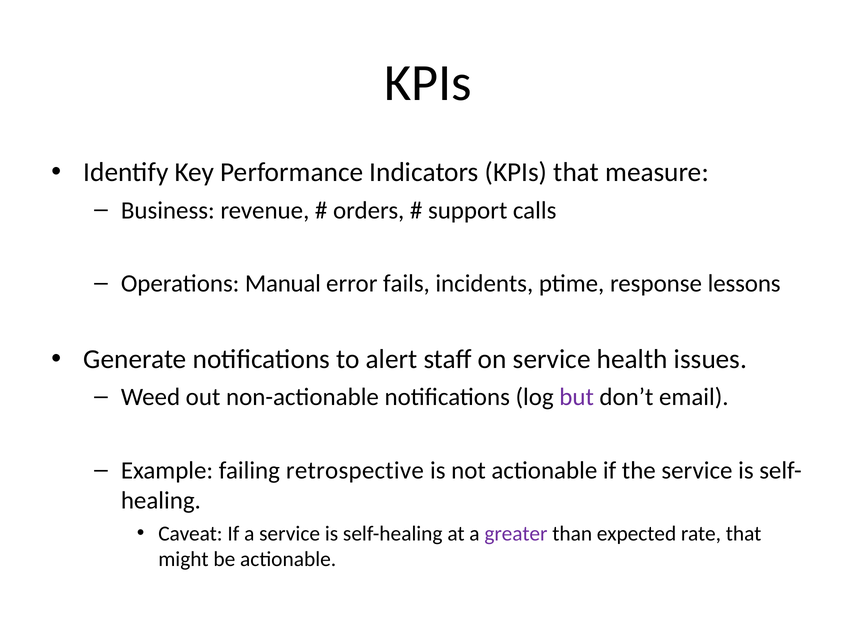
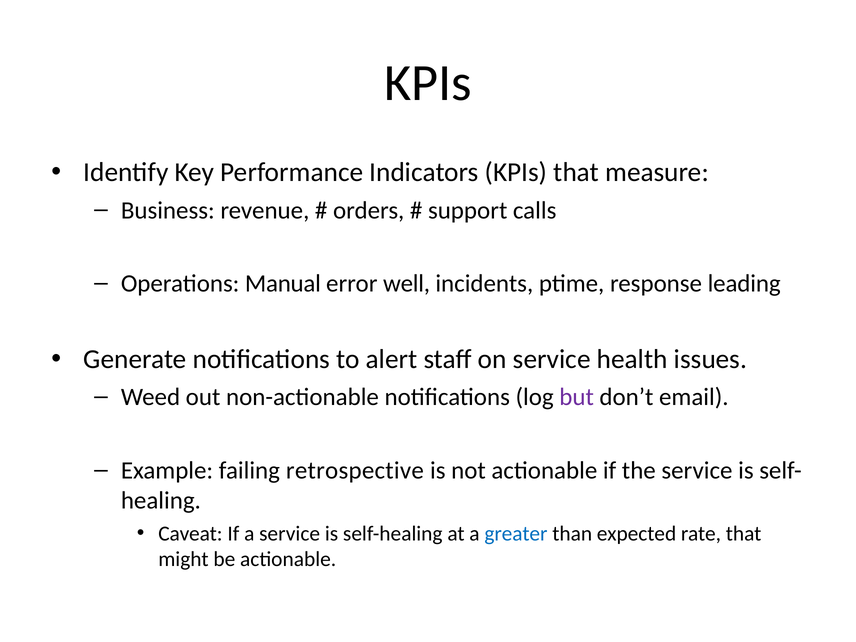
fails: fails -> well (407, 284)
lessons: lessons -> leading (744, 284)
greater colour: purple -> blue (516, 534)
